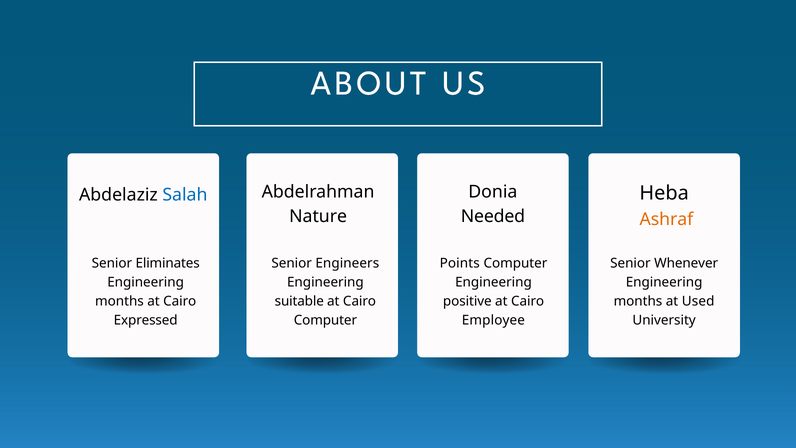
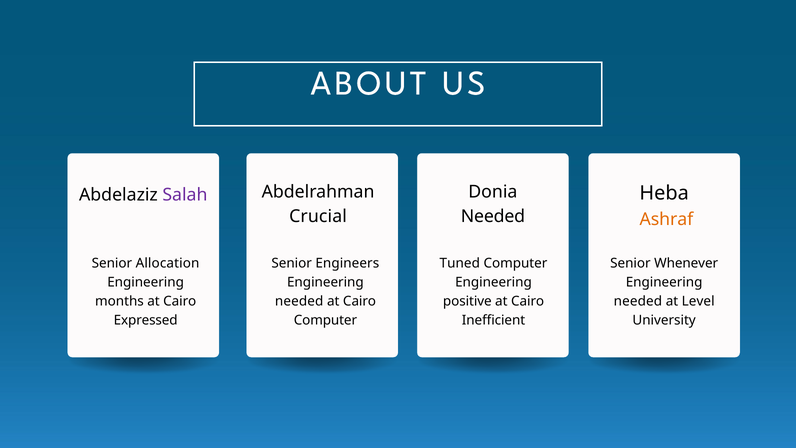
Salah colour: blue -> purple (185, 195)
Nature: Nature -> Crucial (318, 216)
Eliminates: Eliminates -> Allocation (168, 263)
Points: Points -> Tuned (460, 263)
suitable: suitable -> needed (299, 301)
months: months -> needed (638, 301)
Used: Used -> Level (698, 301)
Employee: Employee -> Inefficient (493, 320)
